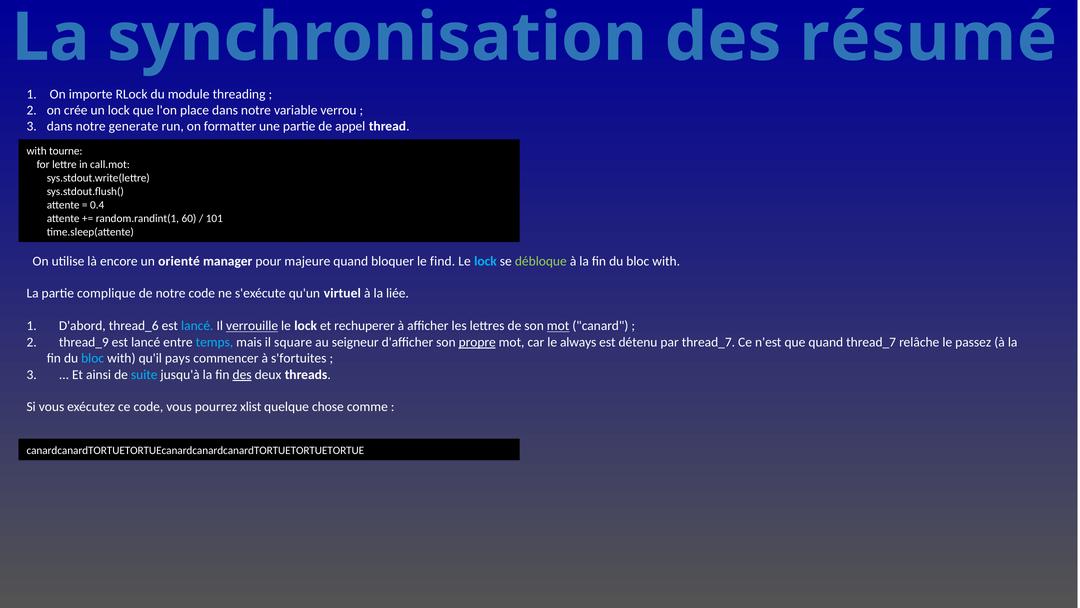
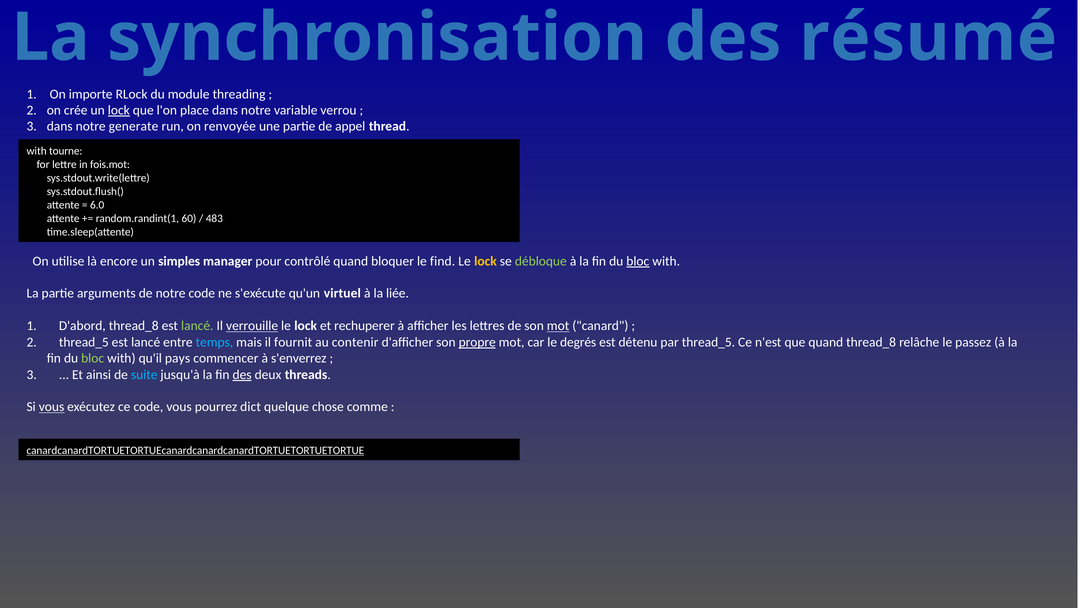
lock underline: none -> present (119, 110)
formatter: formatter -> renvoyée (230, 126)
call.mot: call.mot -> fois.mot (110, 164)
0.4: 0.4 -> 6.0 (97, 205)
101: 101 -> 483 (214, 218)
orienté: orienté -> simples (179, 261)
majeure: majeure -> contrôlé (307, 261)
lock colour: light blue -> yellow (486, 261)
bloc underline: none -> present (638, 261)
complique: complique -> arguments (106, 293)
D'abord thread_6: thread_6 -> thread_8 (134, 326)
lancé colour: light blue -> light green (197, 326)
thread_9: thread_9 -> thread_5 (84, 342)
square: square -> fournit (293, 342)
seigneur: seigneur -> contenir (355, 342)
always: always -> degrés (578, 342)
par thread_7: thread_7 -> thread_5 (708, 342)
quand thread_7: thread_7 -> thread_8 (871, 342)
bloc colour: light blue -> light green (93, 358)
s'fortuites: s'fortuites -> s'enverrez (299, 358)
vous underline: none -> present (52, 407)
xlist: xlist -> dict (251, 407)
canardcanardTORTUETORTUEcanardcanardcanardTORTUETORTUETORTUE underline: none -> present (195, 450)
